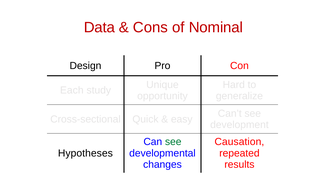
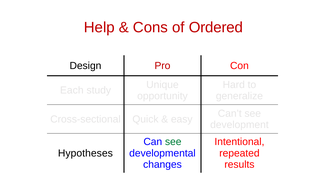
Data: Data -> Help (99, 27)
Nominal: Nominal -> Ordered (216, 27)
Pro colour: black -> red (162, 66)
Causation: Causation -> Intentional (239, 142)
